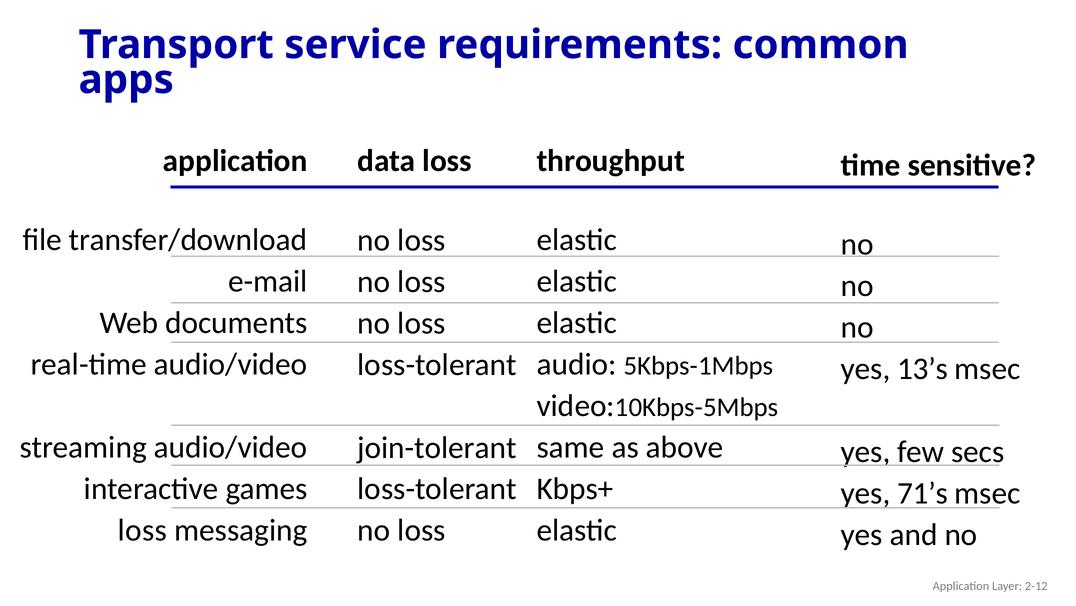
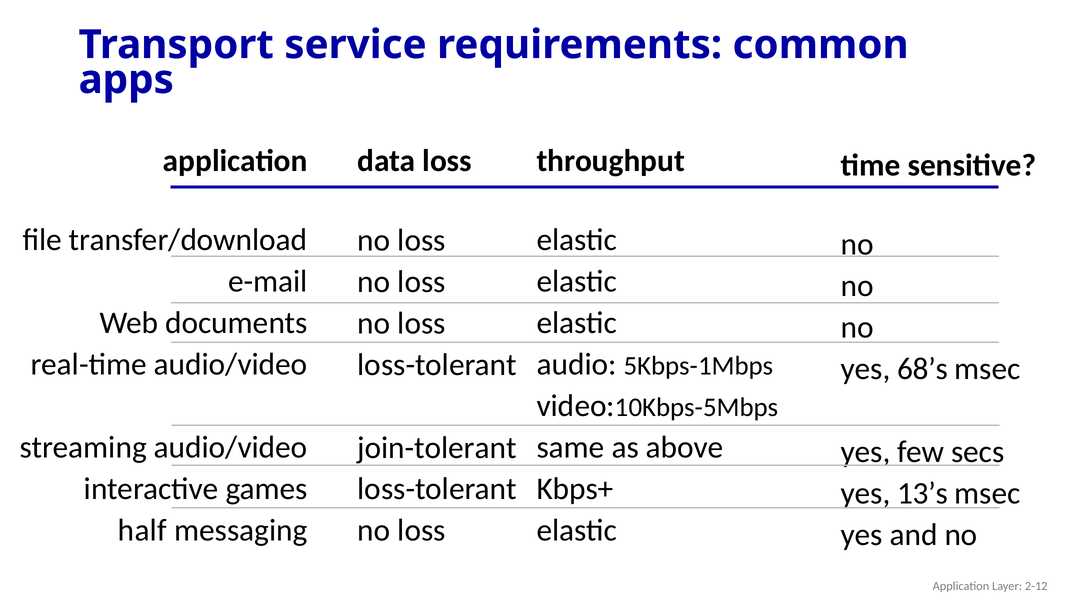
13’s: 13’s -> 68’s (923, 368)
71’s: 71’s -> 13’s (923, 493)
loss: loss -> half (142, 530)
